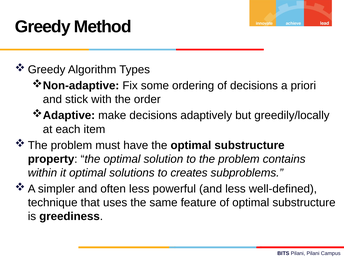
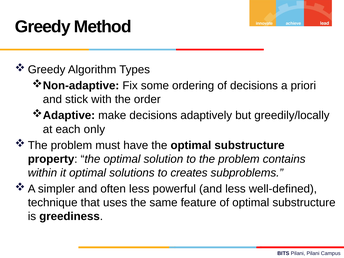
item: item -> only (94, 129)
